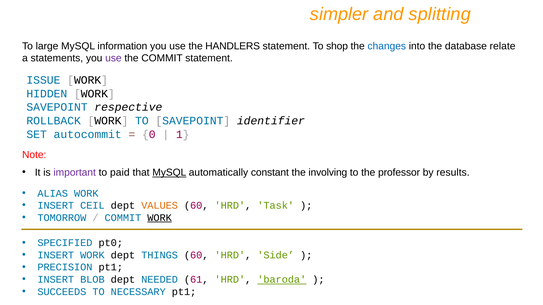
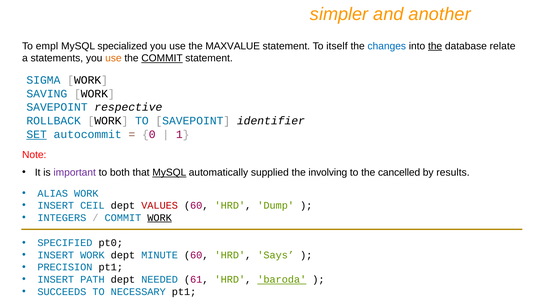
splitting: splitting -> another (440, 14)
large: large -> empl (47, 46)
information: information -> specialized (122, 46)
HANDLERS: HANDLERS -> MAXVALUE (233, 46)
shop: shop -> itself (337, 46)
the underline: none -> present (435, 46)
use colour: purple -> orange (113, 58)
COMMIT underline: none -> present (162, 58)
ISSUE: ISSUE -> SIGMA (43, 80)
HIDDEN: HIDDEN -> SAVING (47, 94)
SET underline: none -> present (37, 135)
paid: paid -> both (120, 173)
constant: constant -> supplied (270, 173)
professor: professor -> cancelled (399, 173)
VALUES colour: orange -> red (160, 206)
Task: Task -> Dump (276, 206)
TOMORROW: TOMORROW -> INTEGERS (62, 218)
THINGS: THINGS -> MINUTE (160, 255)
Side: Side -> Says (276, 255)
BLOB: BLOB -> PATH (92, 280)
